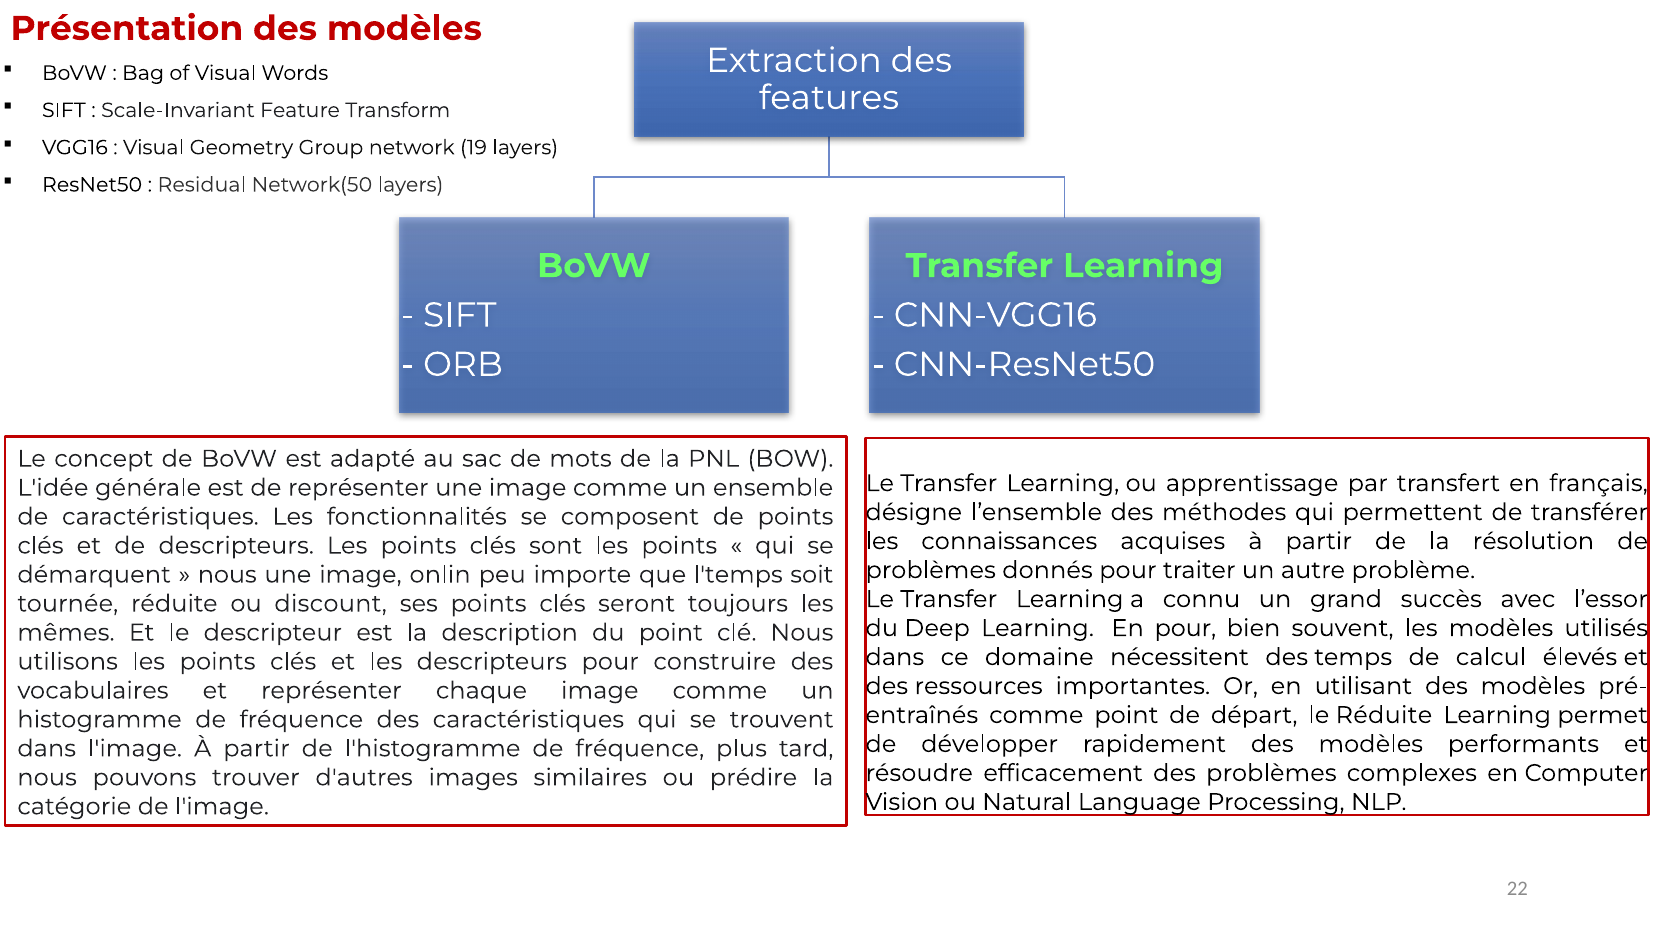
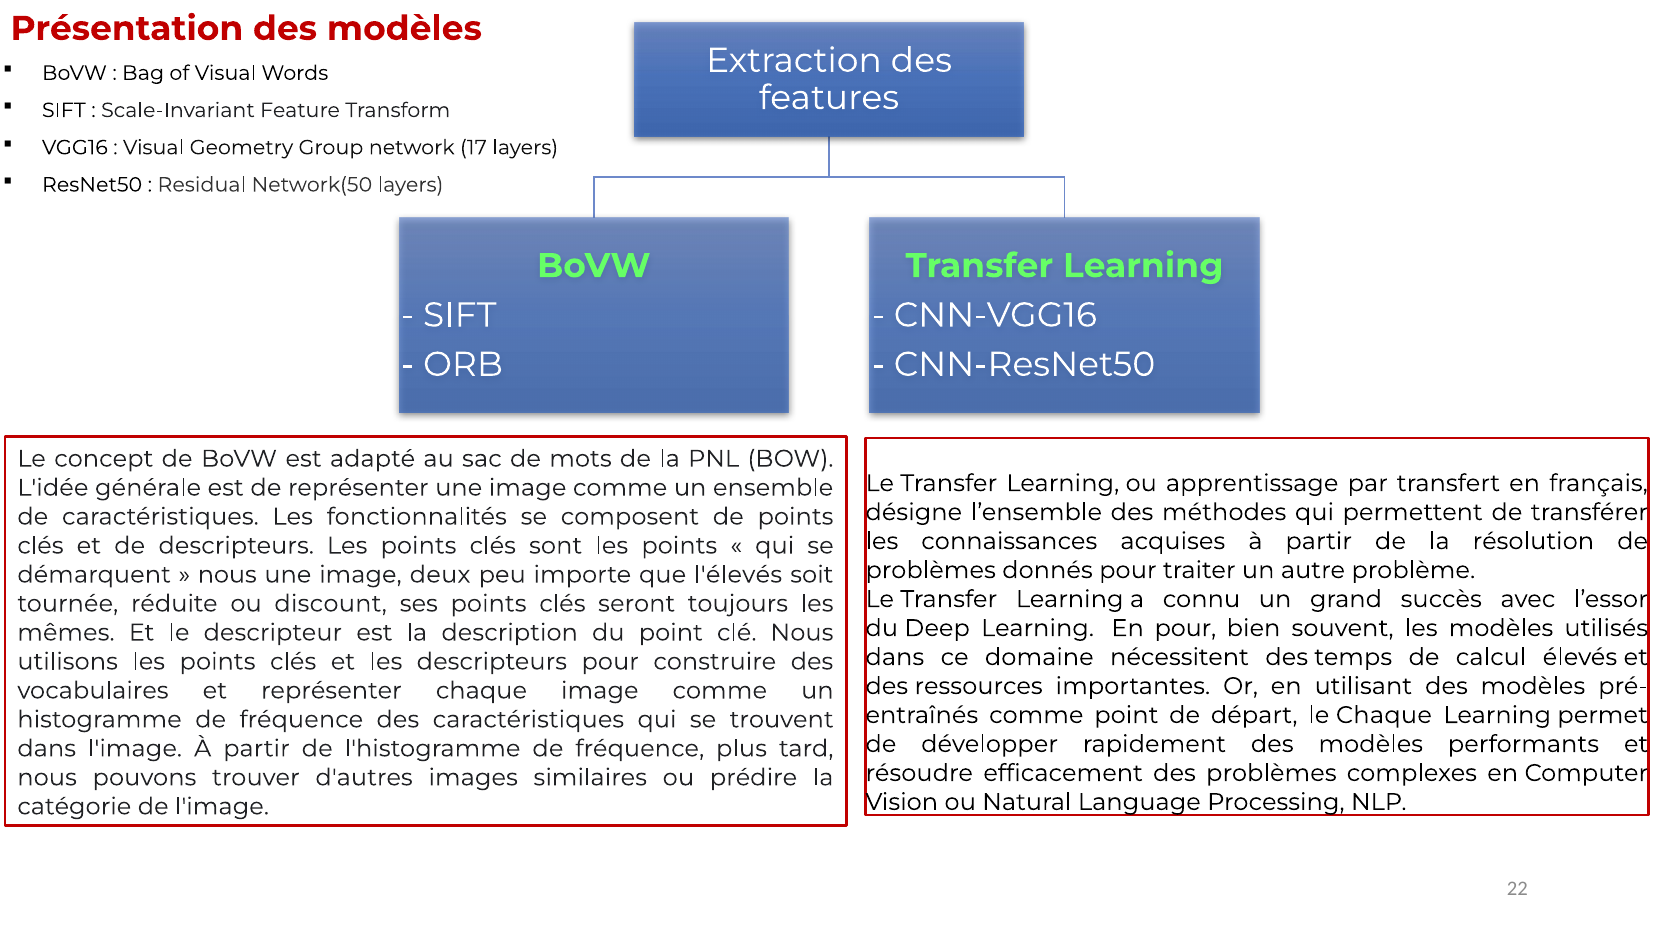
19: 19 -> 17 (473, 147)
onlin: onlin -> deux (440, 574)
l'temps: l'temps -> l'élevés (738, 574)
le Réduite: Réduite -> Chaque (1384, 715)
